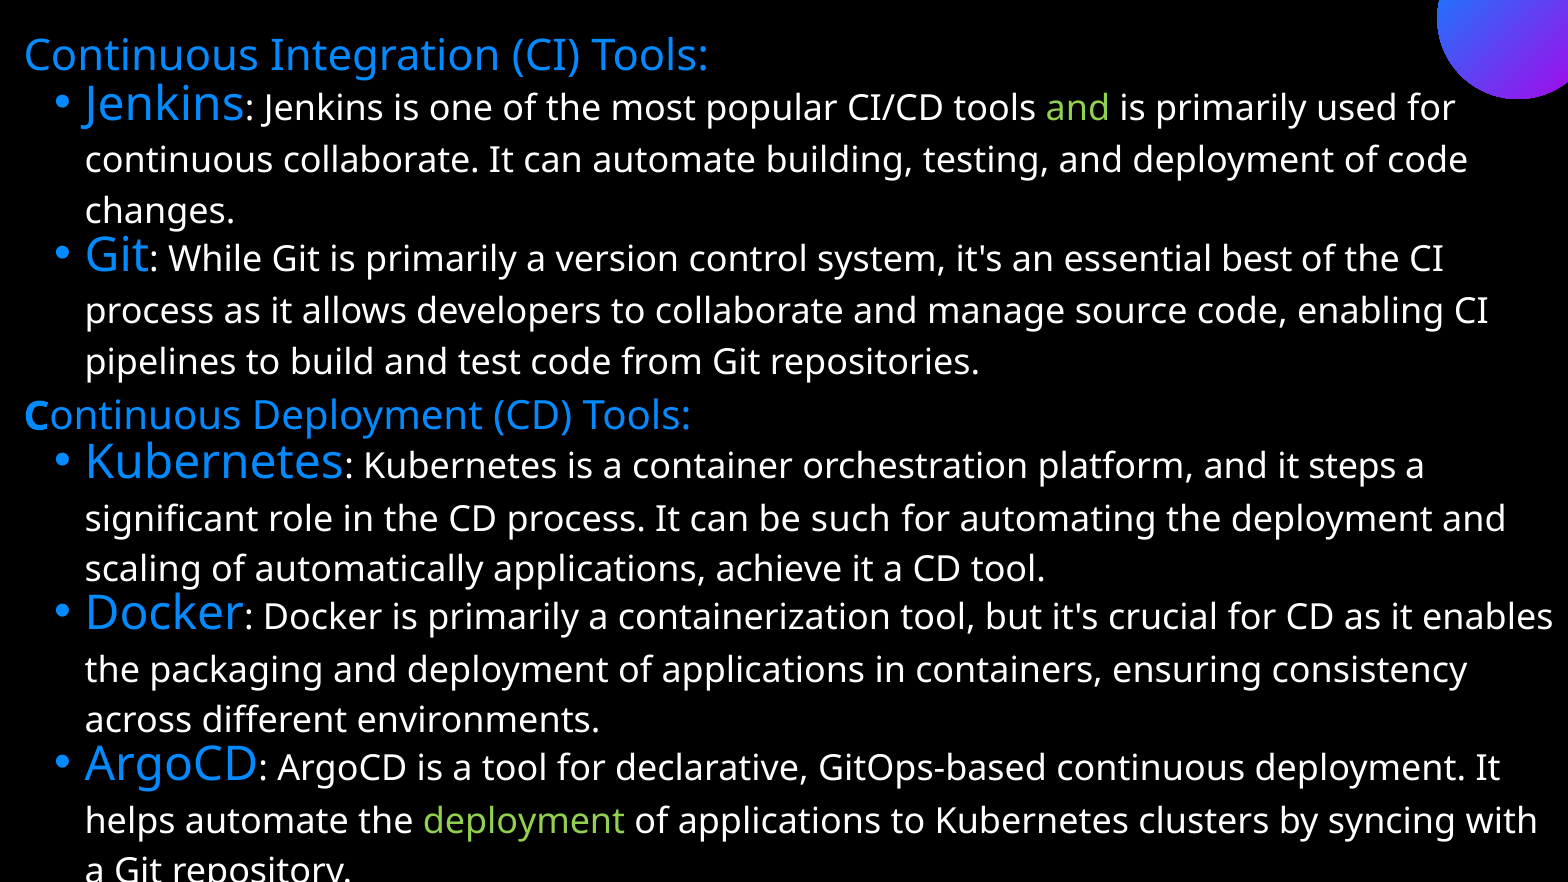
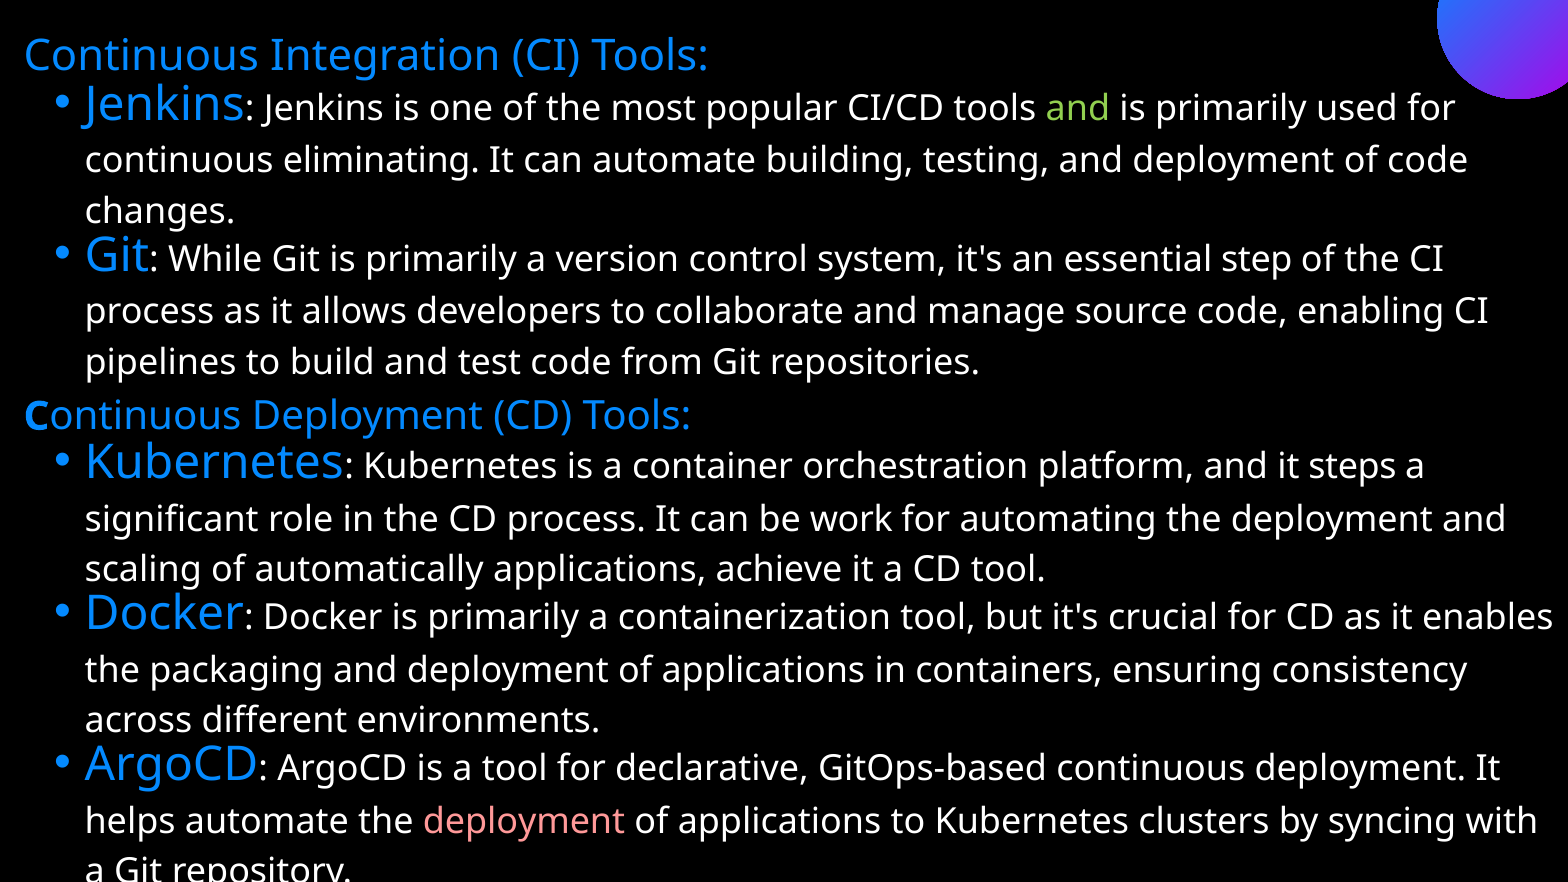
continuous collaborate: collaborate -> eliminating (381, 161)
best: best -> step (1257, 259)
such: such -> work (851, 519)
deployment colour: light green -> pink (524, 821)
